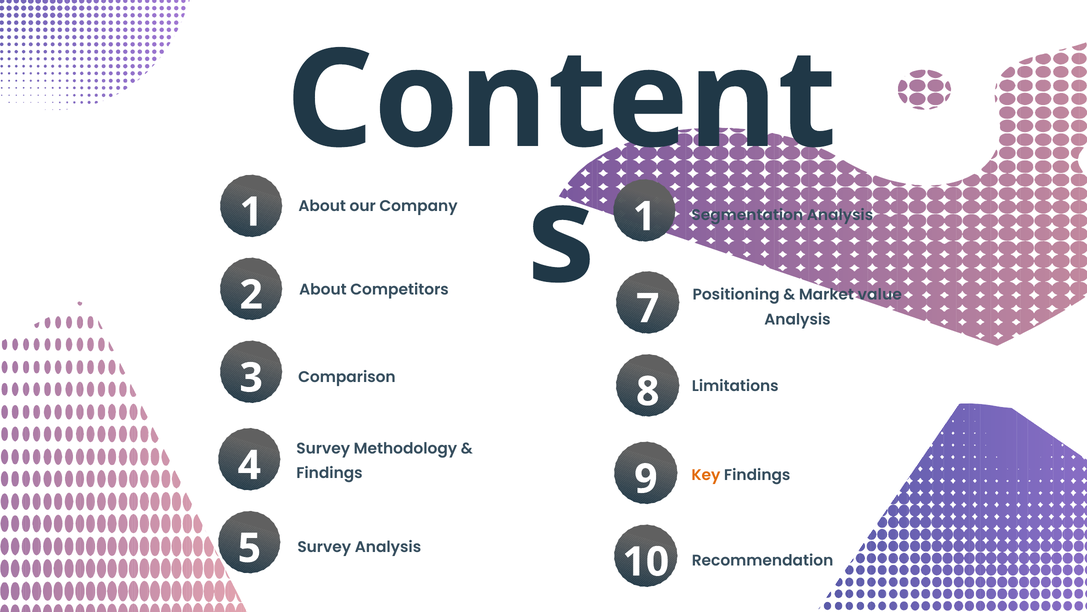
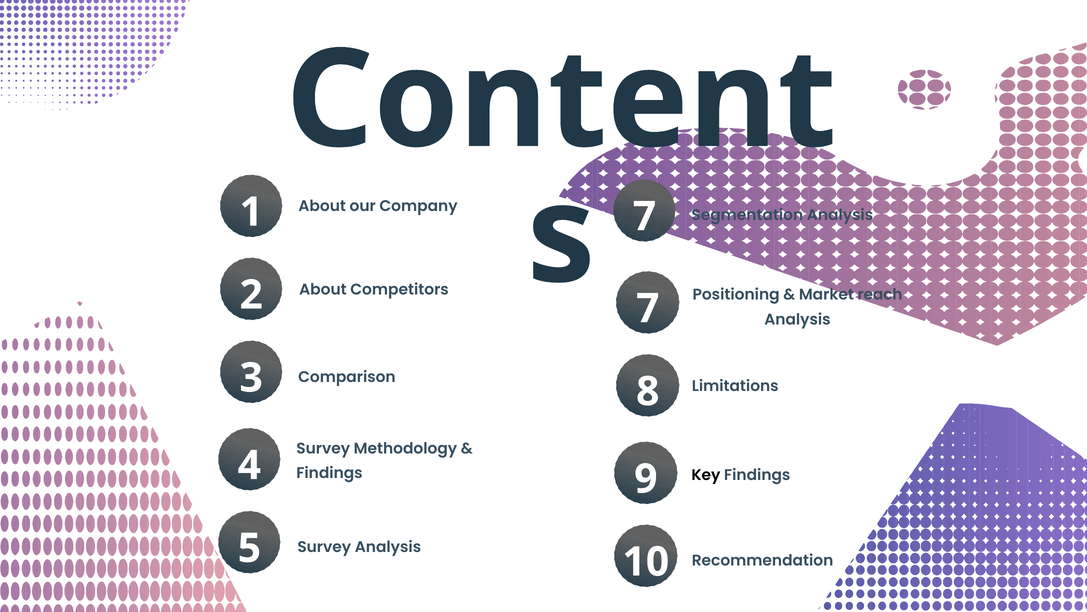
1 1: 1 -> 7 (644, 217)
value: value -> reach (880, 294)
Key colour: orange -> black (706, 475)
